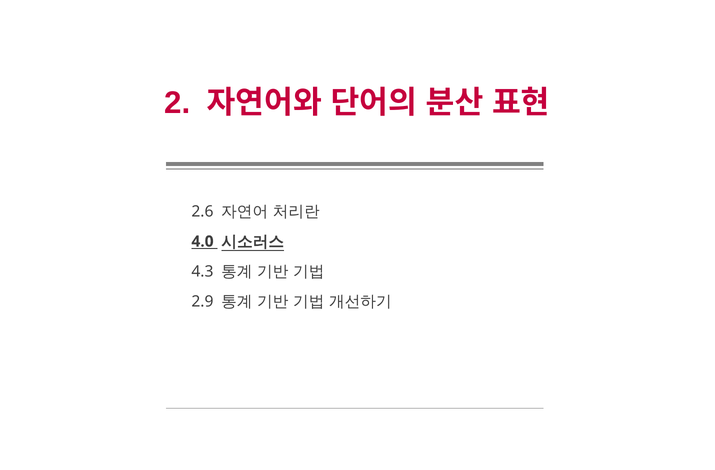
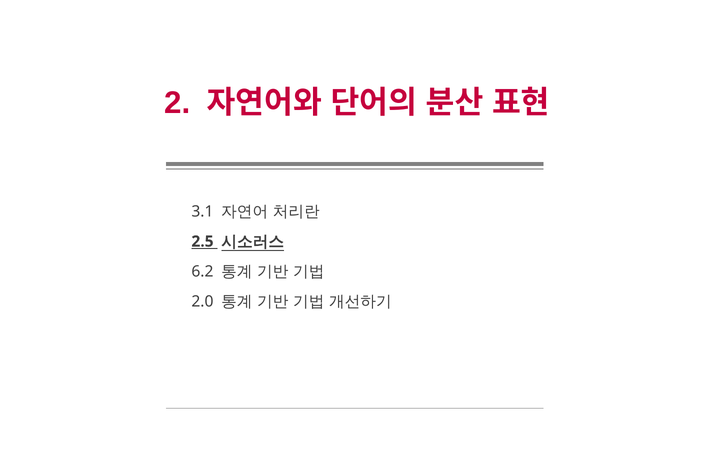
2.6: 2.6 -> 3.1 (202, 211)
4.0: 4.0 -> 2.5 (203, 241)
4.3: 4.3 -> 6.2 (202, 271)
2.9: 2.9 -> 2.0 (202, 301)
